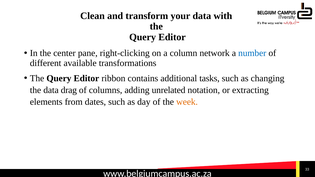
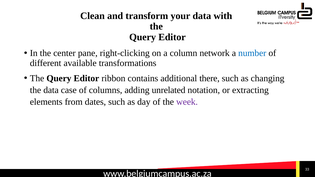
tasks: tasks -> there (209, 78)
drag: drag -> case (69, 90)
week colour: orange -> purple (187, 102)
